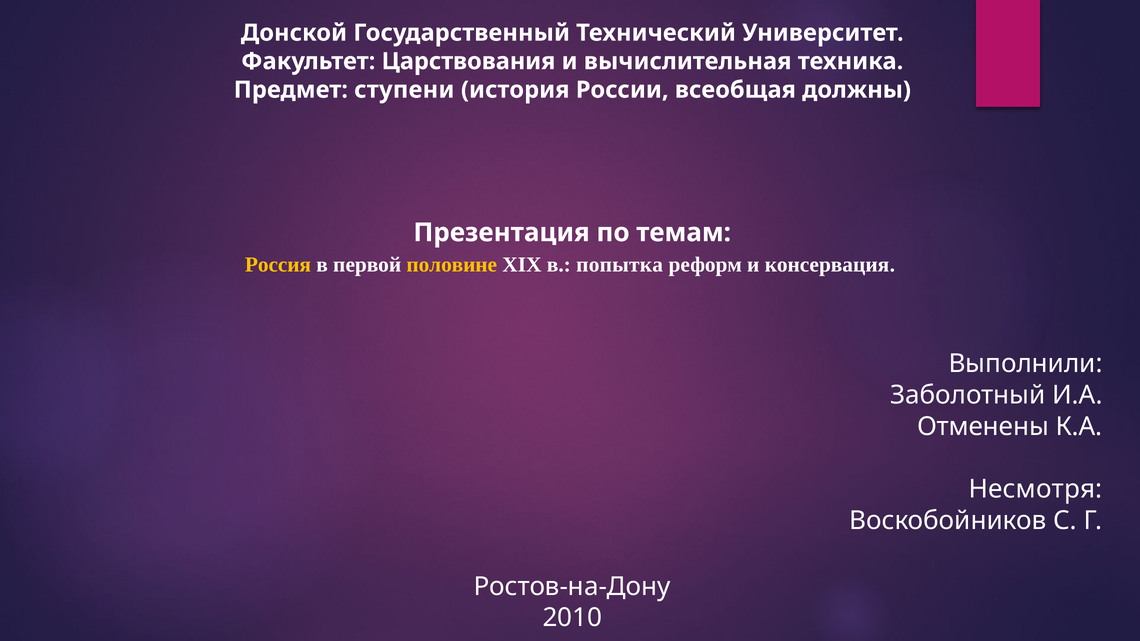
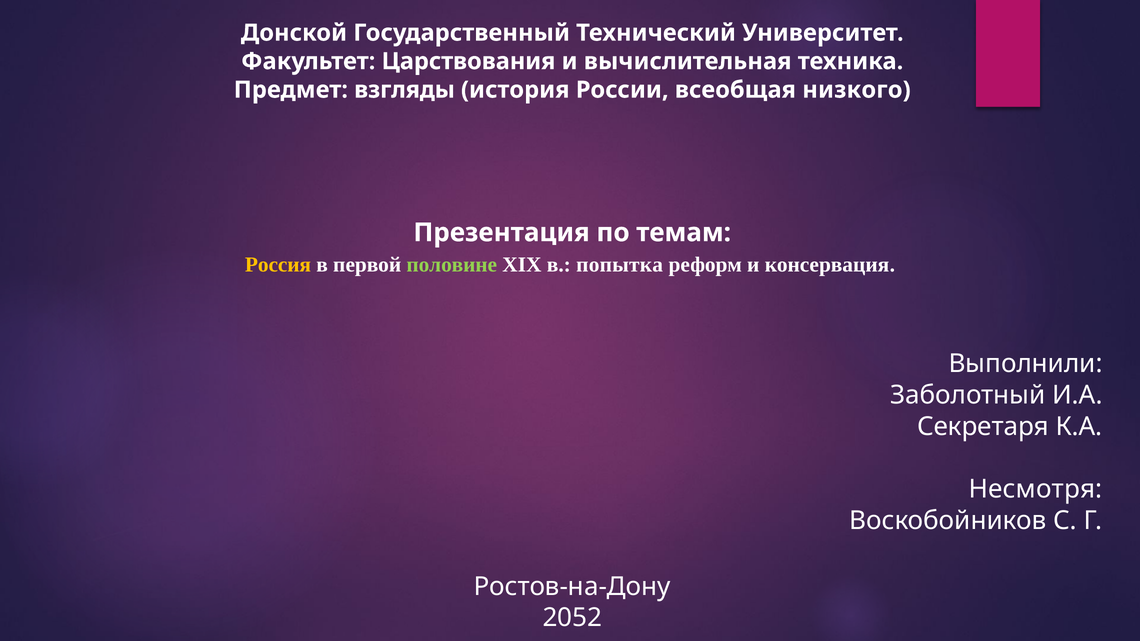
ступени: ступени -> взгляды (405, 90)
должны: должны -> низкого (856, 90)
половине colour: yellow -> light green (452, 265)
Отменены: Отменены -> Секретаря (983, 427)
2010: 2010 -> 2052 (572, 618)
